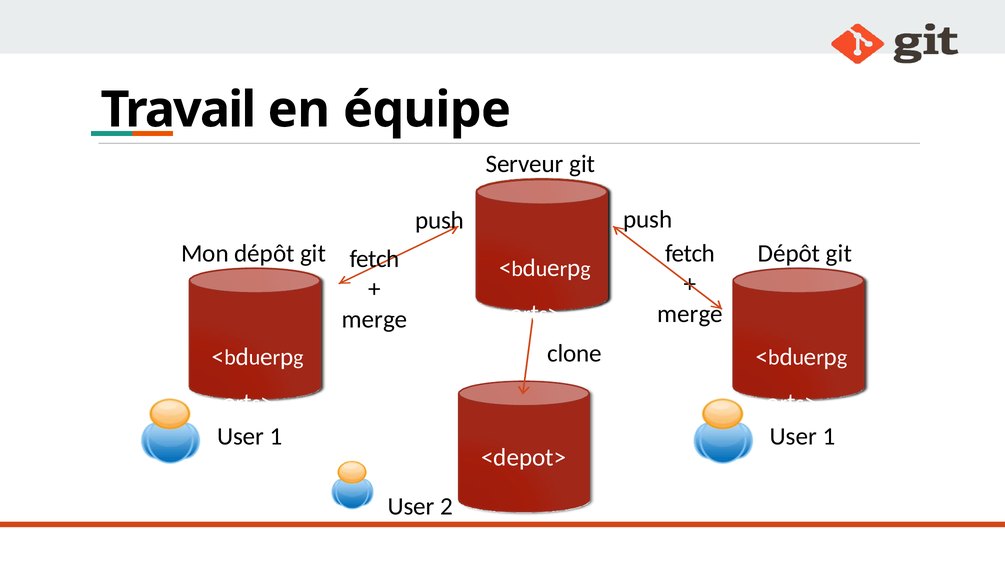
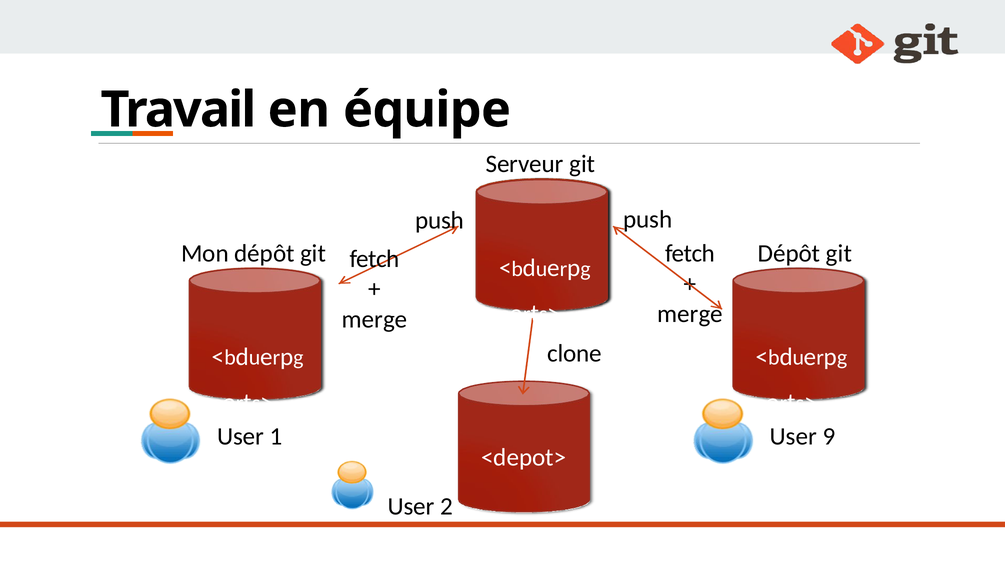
1: 1 -> 9 (829, 437)
